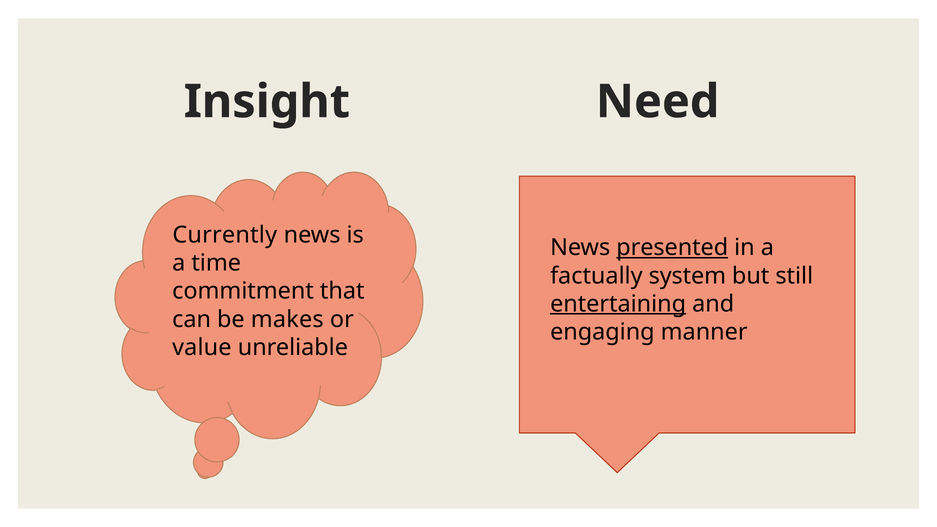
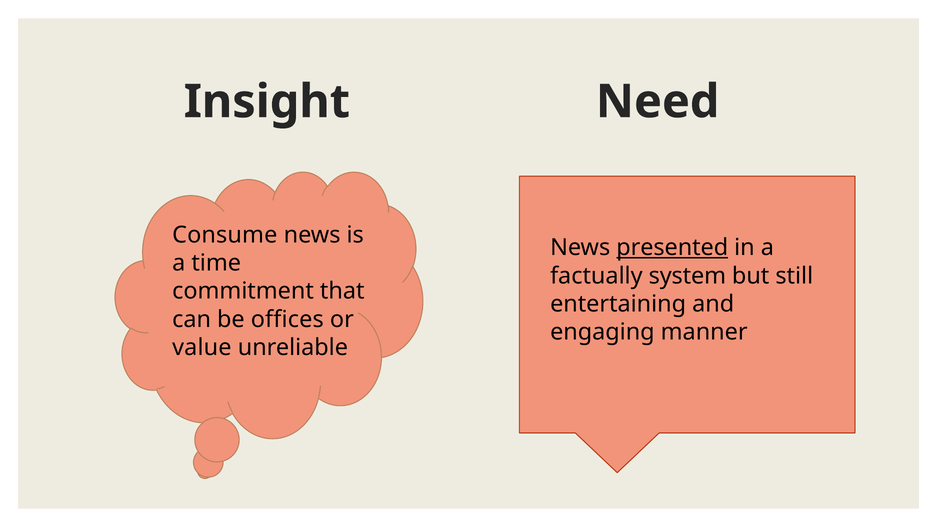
Currently: Currently -> Consume (225, 235)
entertaining underline: present -> none (618, 304)
makes: makes -> offices (287, 319)
